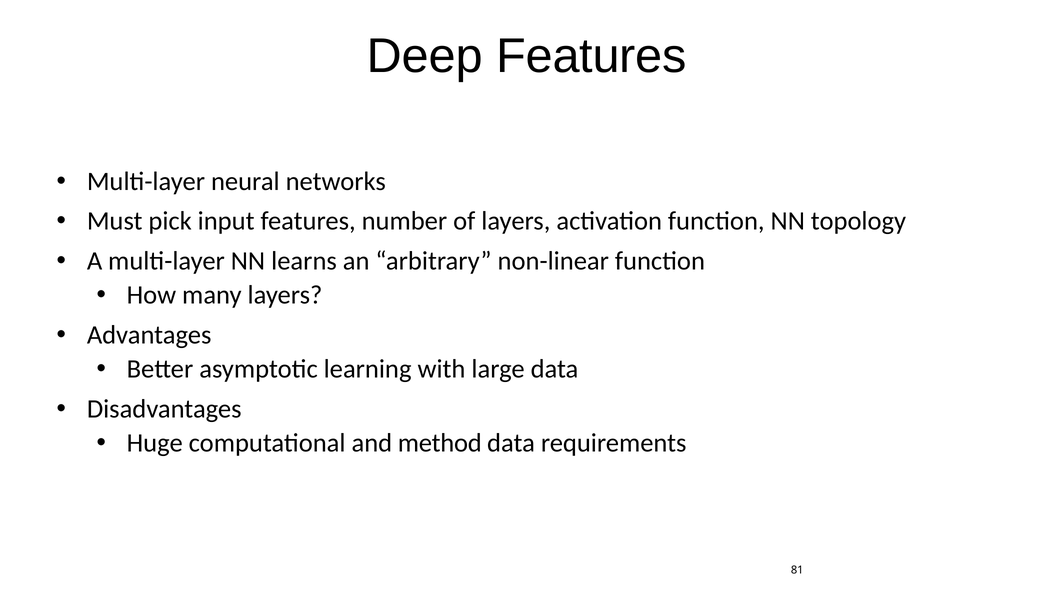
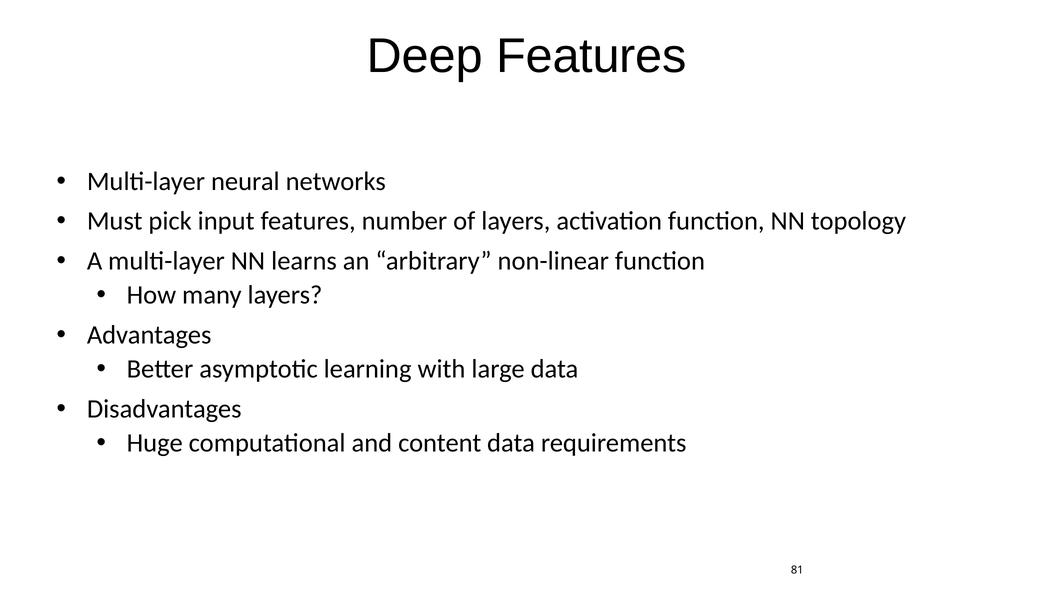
method: method -> content (440, 443)
